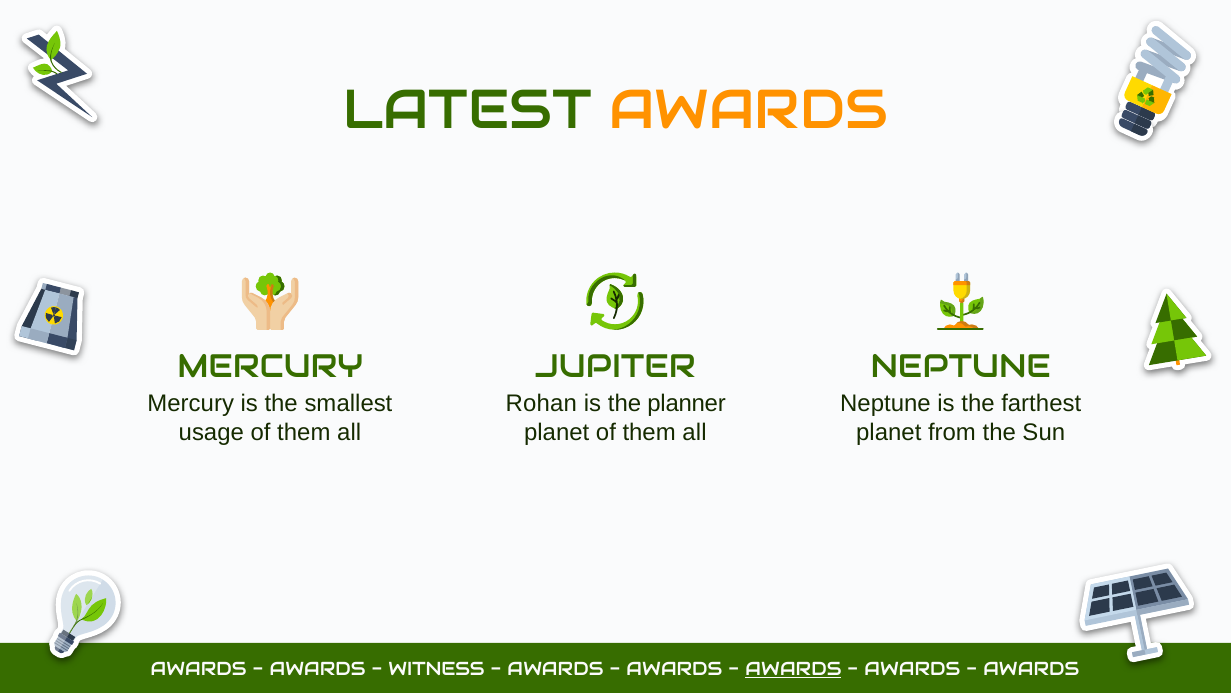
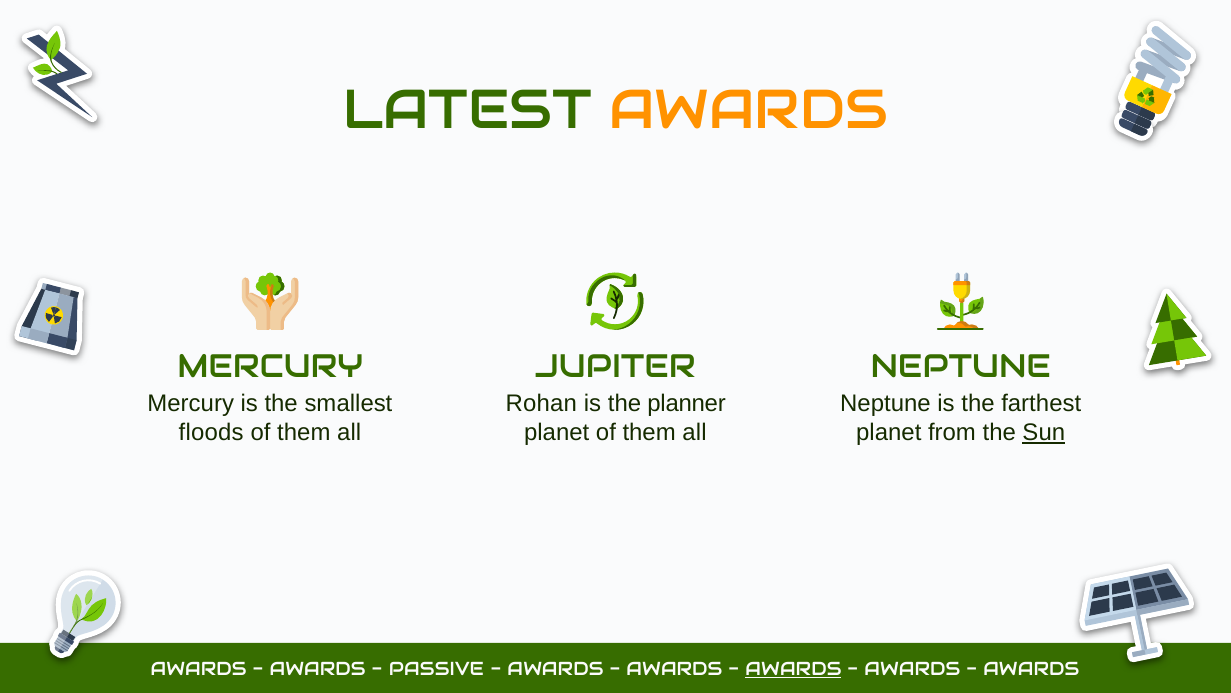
usage: usage -> floods (211, 432)
Sun underline: none -> present (1044, 432)
WITNESS: WITNESS -> PASSIVE (436, 669)
